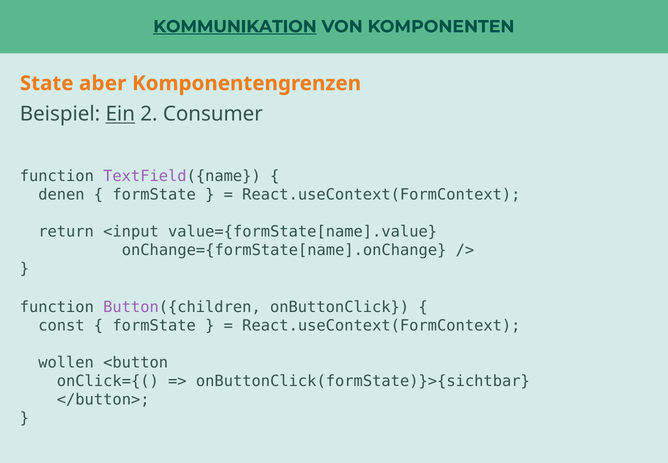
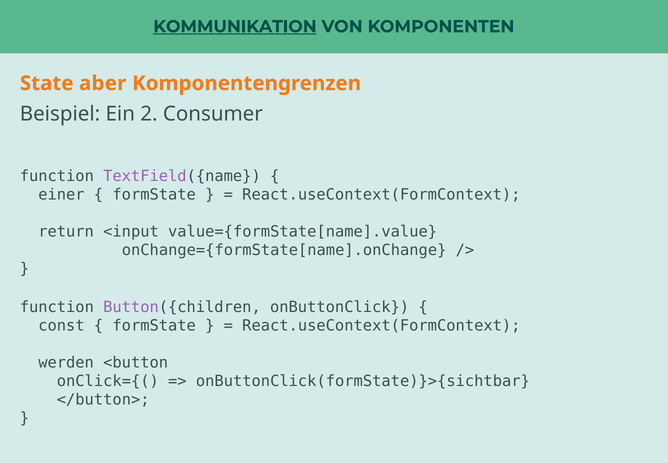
Ein underline: present -> none (120, 114)
denen: denen -> einer (61, 194)
wollen: wollen -> werden (66, 362)
